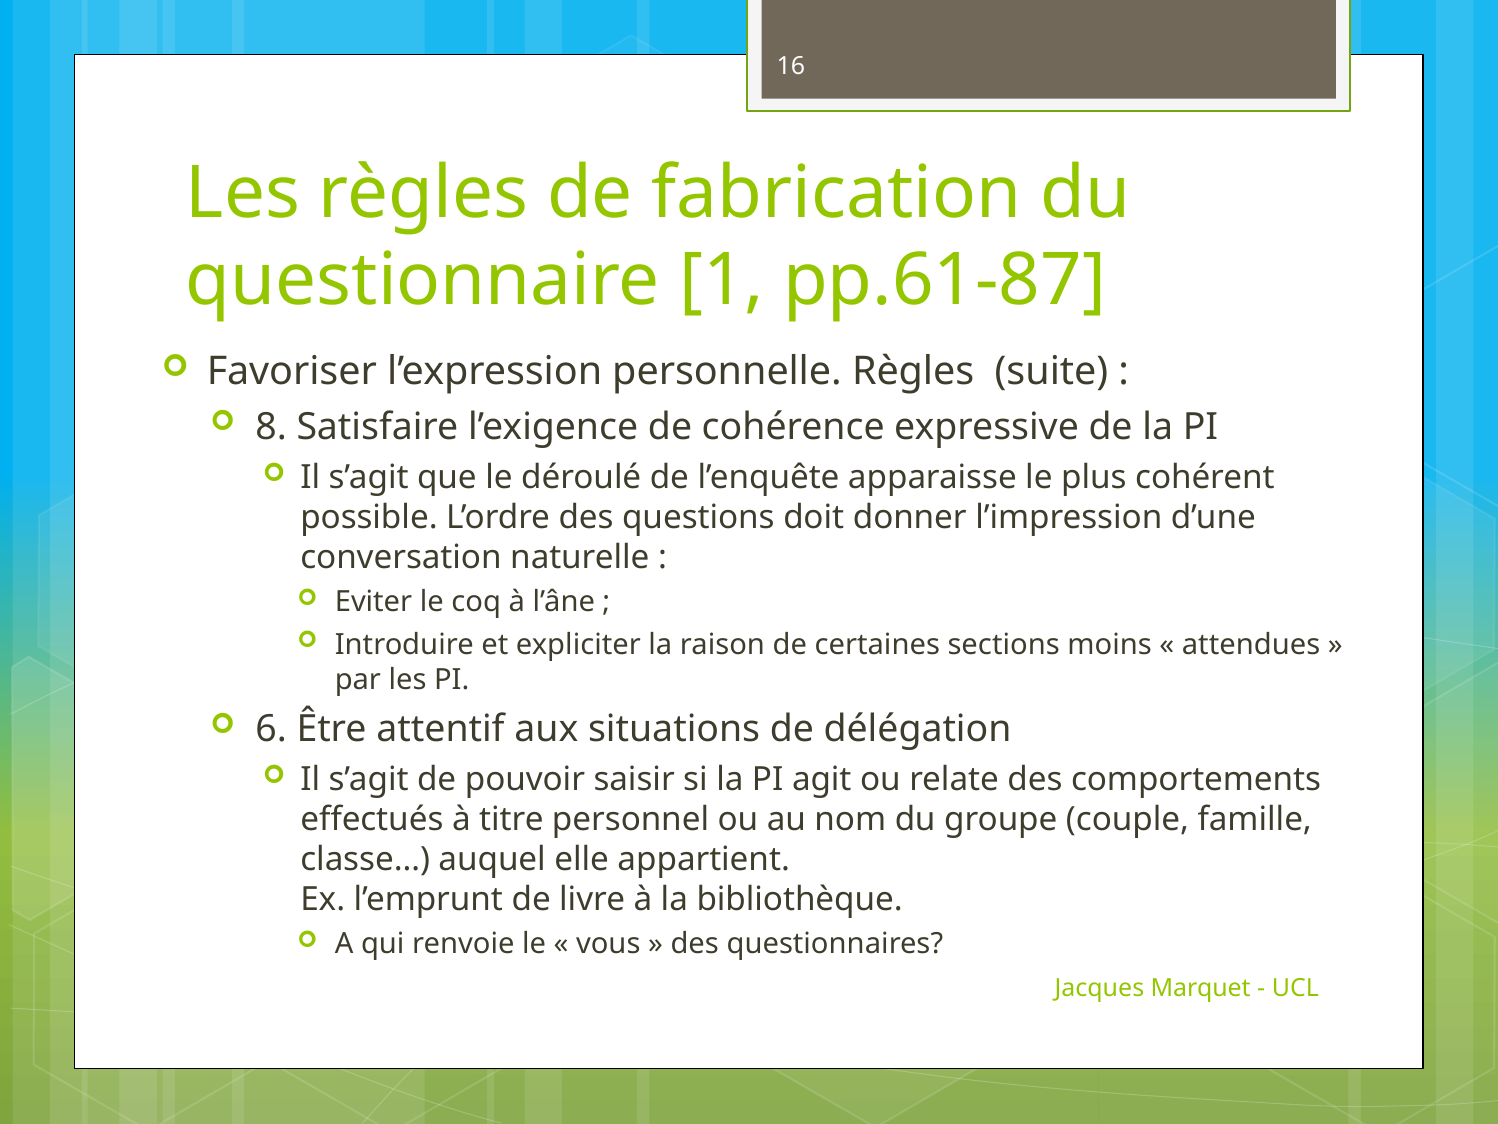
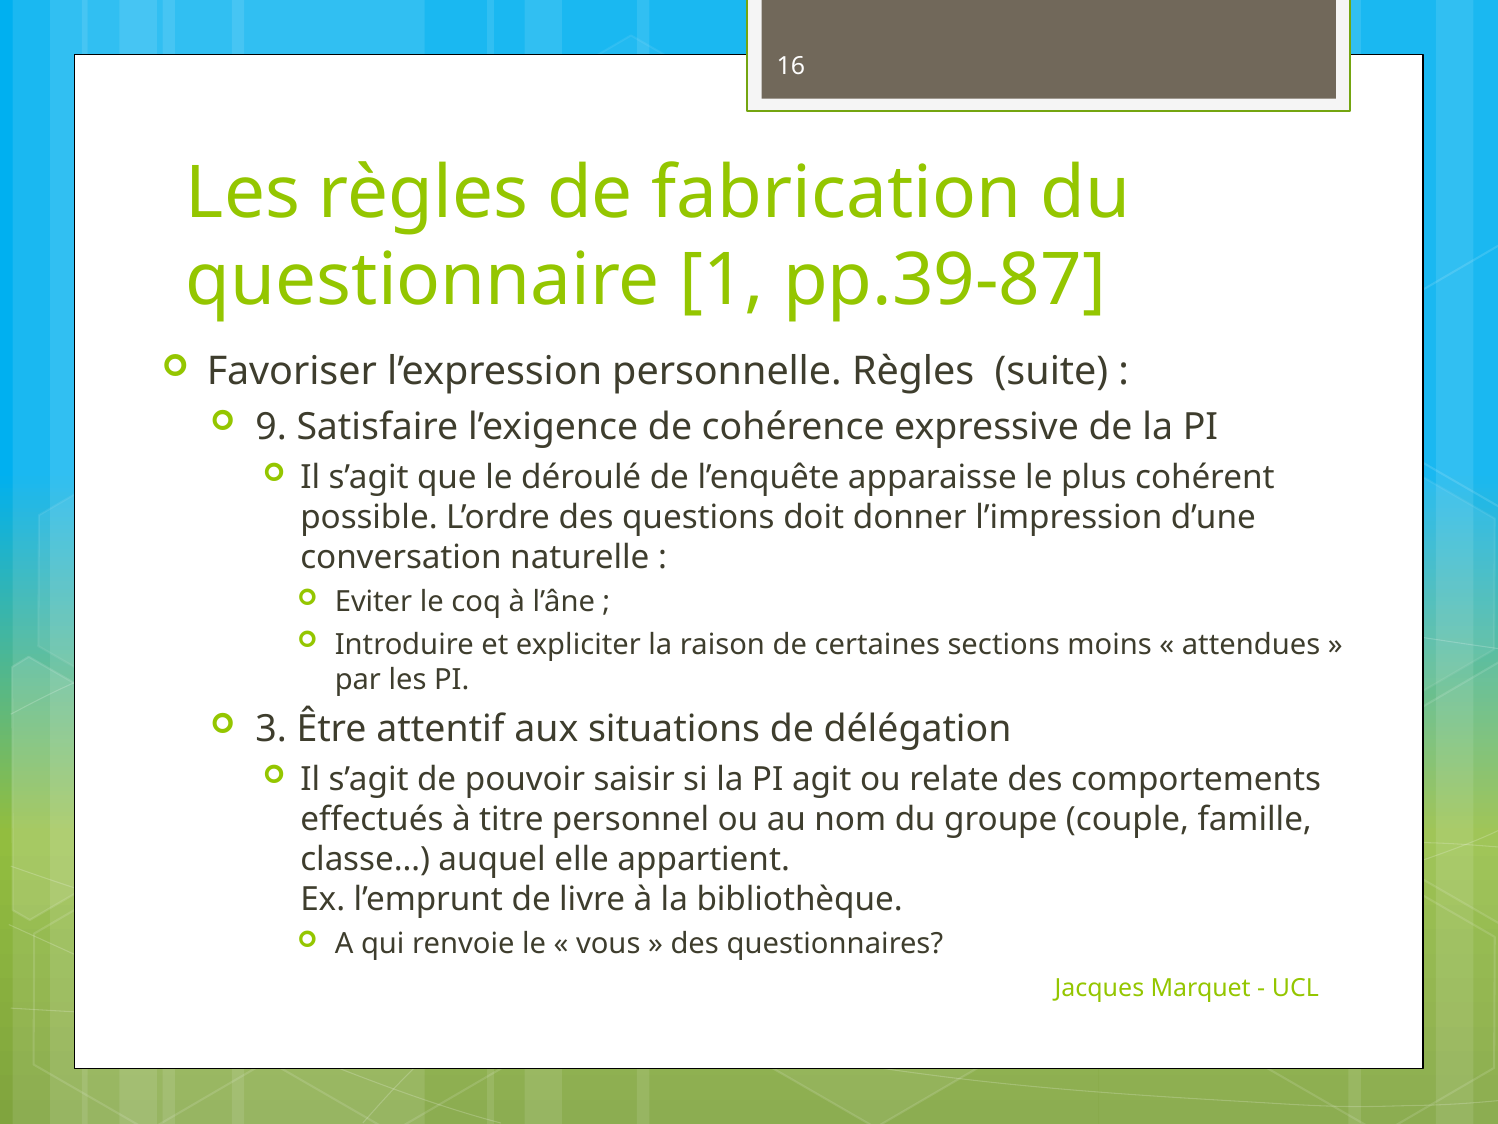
pp.61-87: pp.61-87 -> pp.39-87 (945, 281)
8: 8 -> 9 (271, 427)
6: 6 -> 3 (271, 729)
